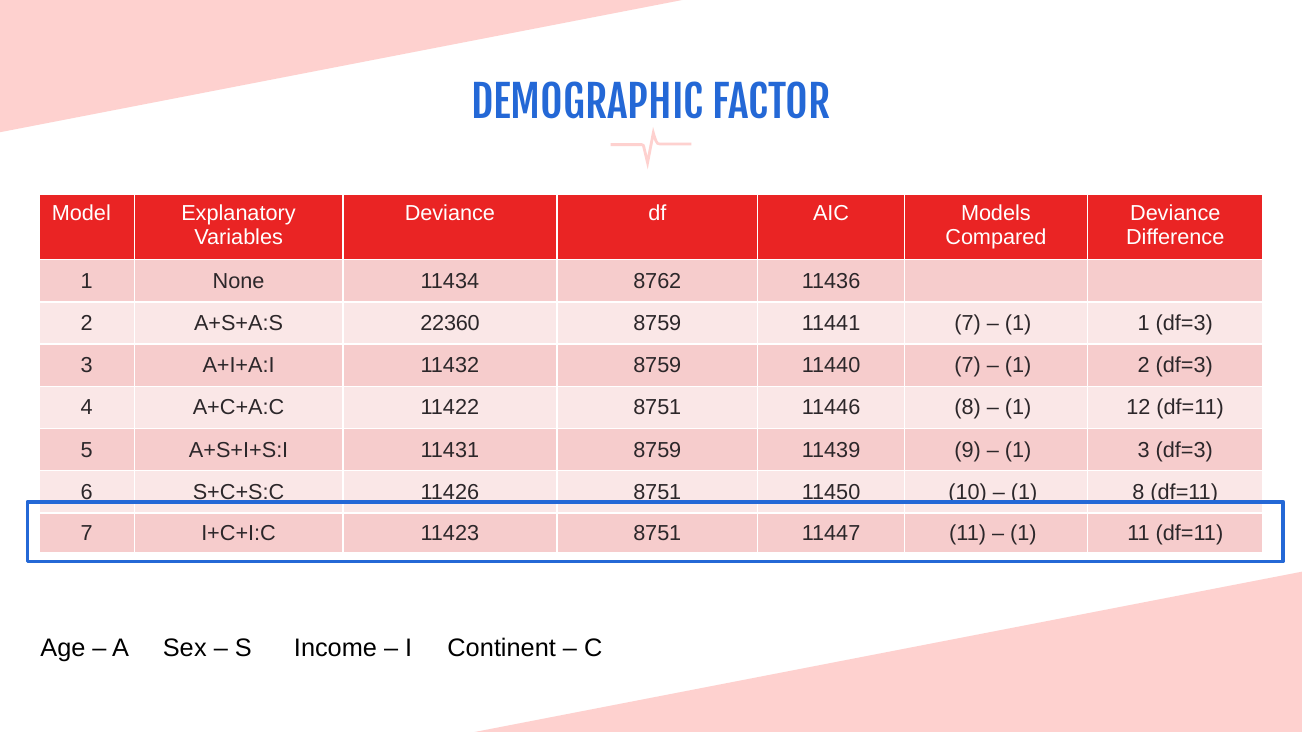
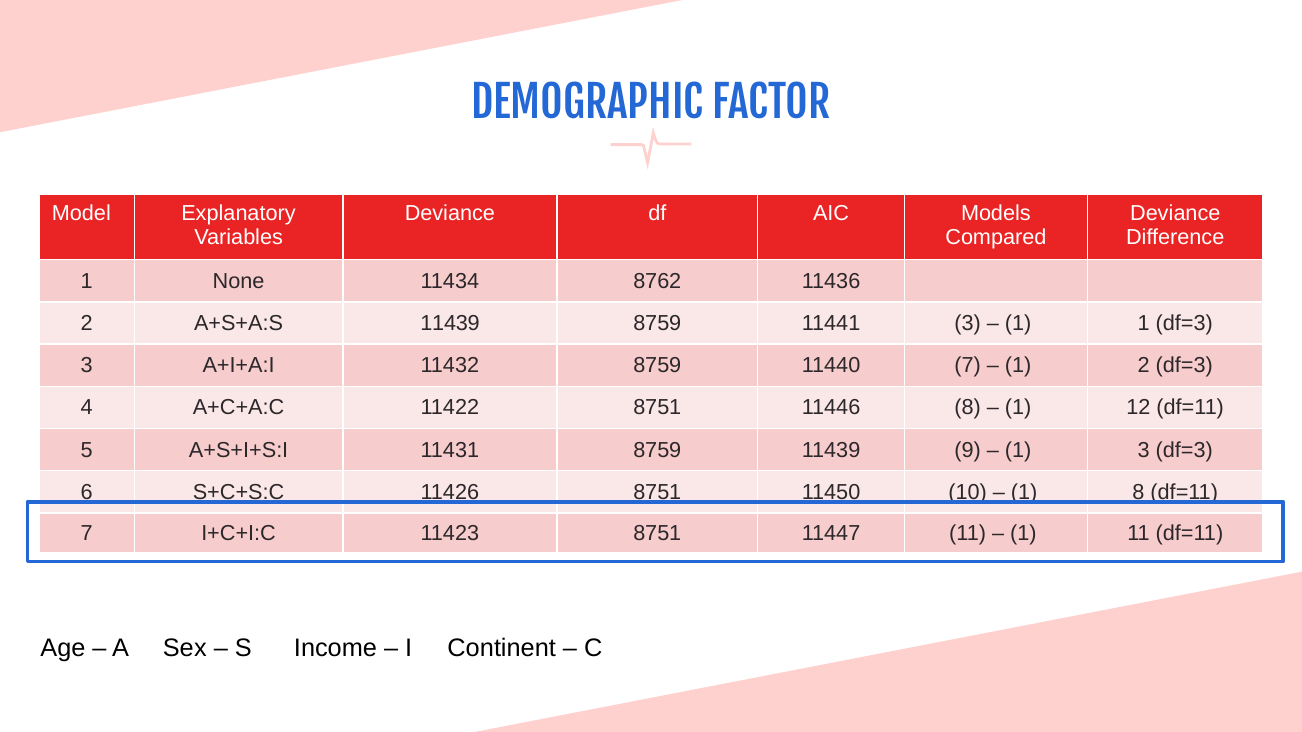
A+S+A:S 22360: 22360 -> 11439 (450, 324)
11441 7: 7 -> 3 (968, 324)
